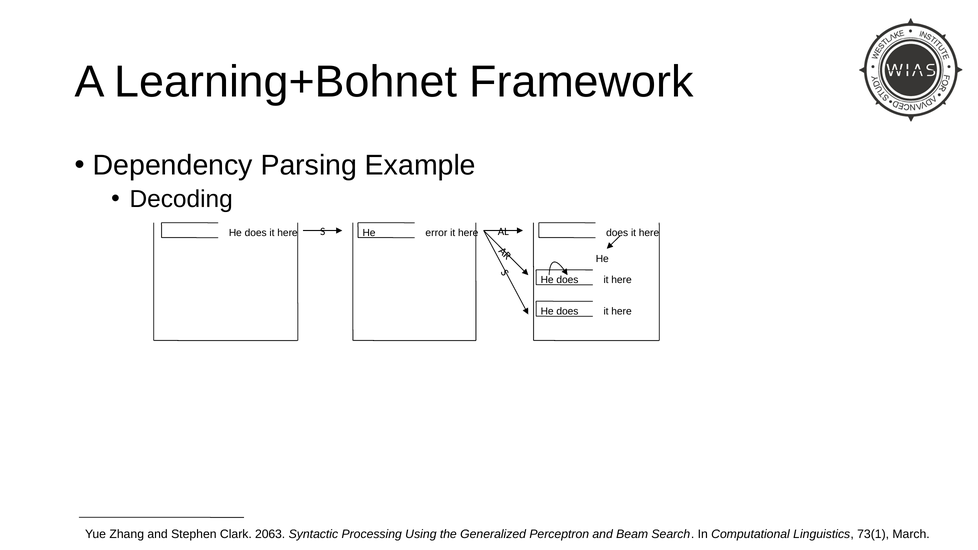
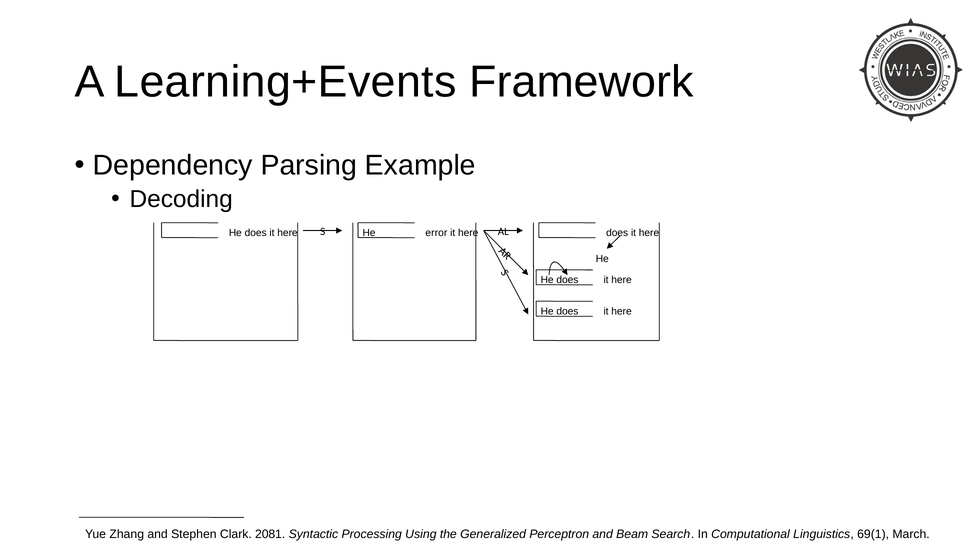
Learning+Bohnet: Learning+Bohnet -> Learning+Events (285, 82)
2063: 2063 -> 2081 (270, 535)
73(1: 73(1 -> 69(1 (873, 535)
